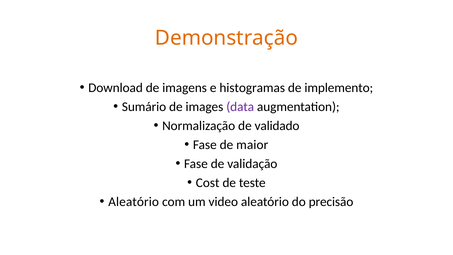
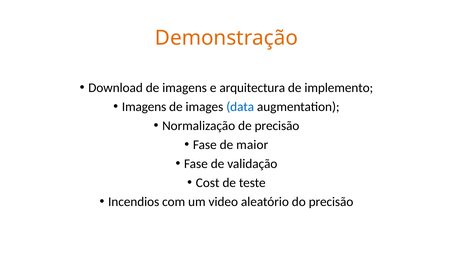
histogramas: histogramas -> arquitectura (252, 88)
Sumário: Sumário -> Imagens (144, 107)
data colour: purple -> blue (240, 107)
de validado: validado -> precisão (277, 126)
Aleatório: Aleatório -> Incendios (134, 202)
